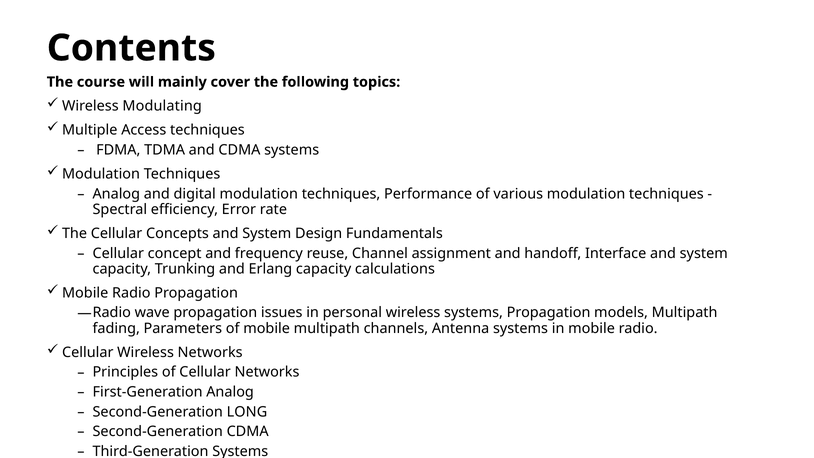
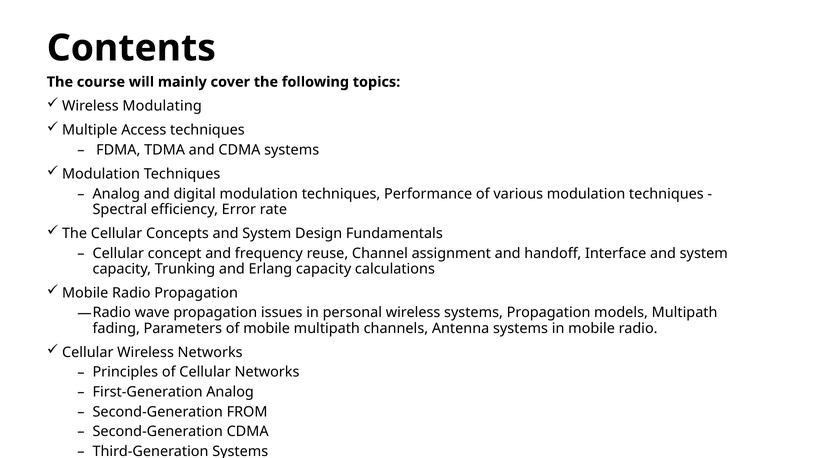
LONG: LONG -> FROM (247, 412)
